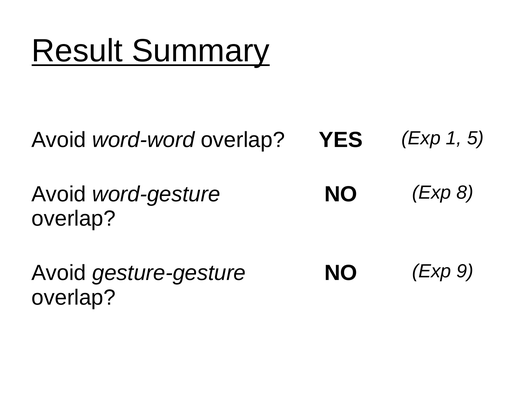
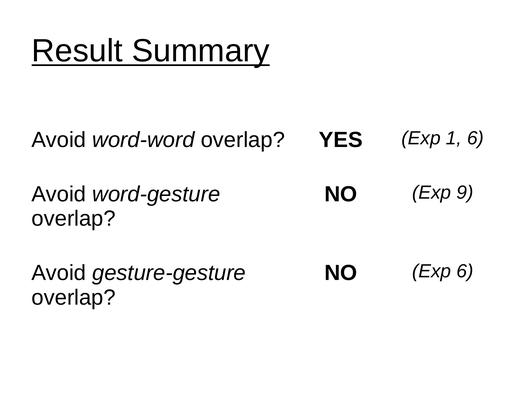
1 5: 5 -> 6 (475, 138)
8: 8 -> 9 (465, 193)
Exp 9: 9 -> 6 (465, 272)
